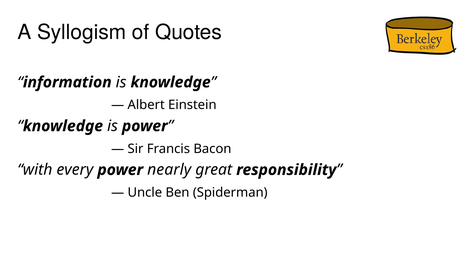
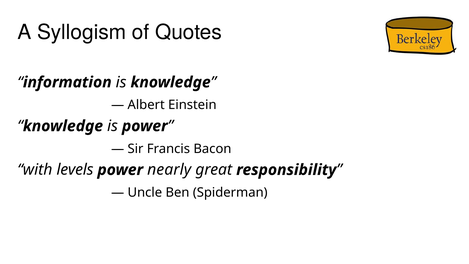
every: every -> levels (75, 170)
